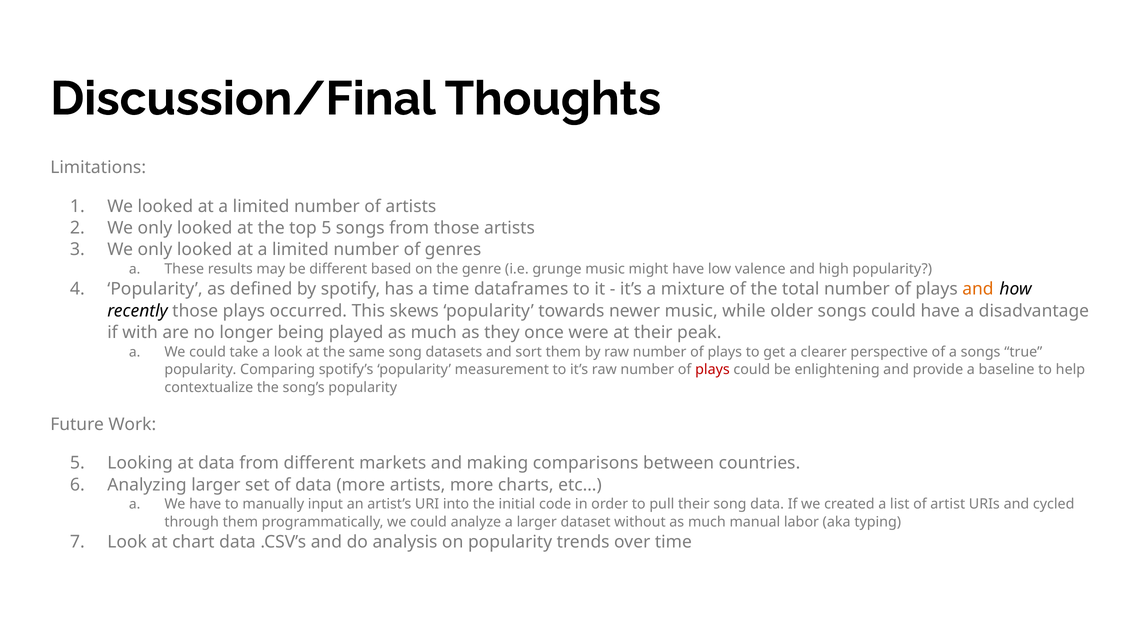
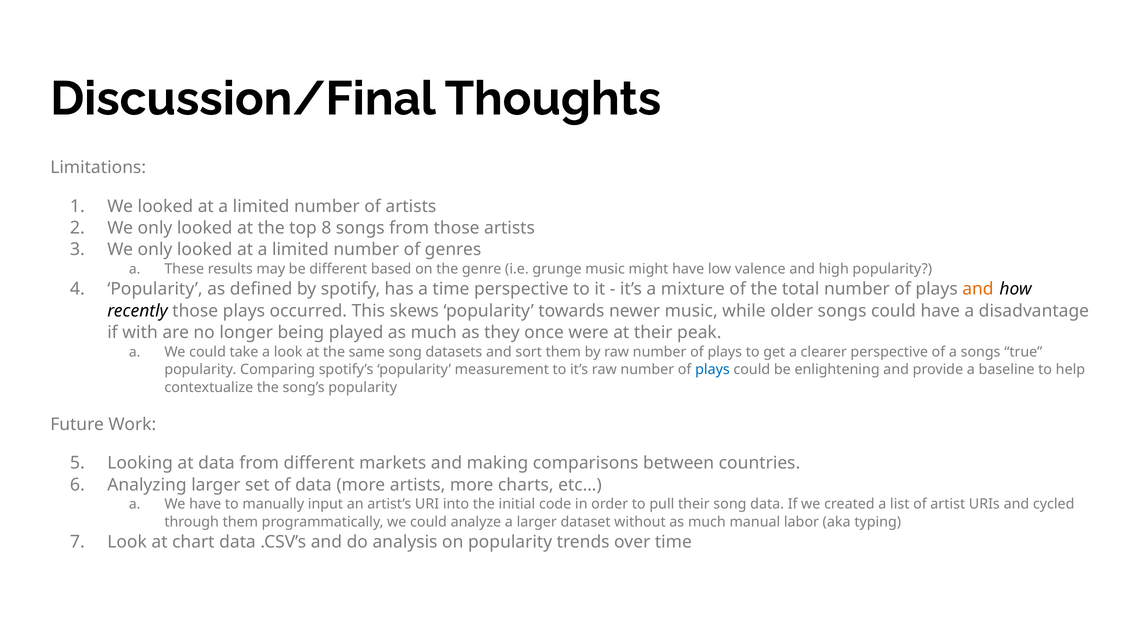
top 5: 5 -> 8 (326, 228)
time dataframes: dataframes -> perspective (521, 289)
plays colour: red -> blue (713, 369)
